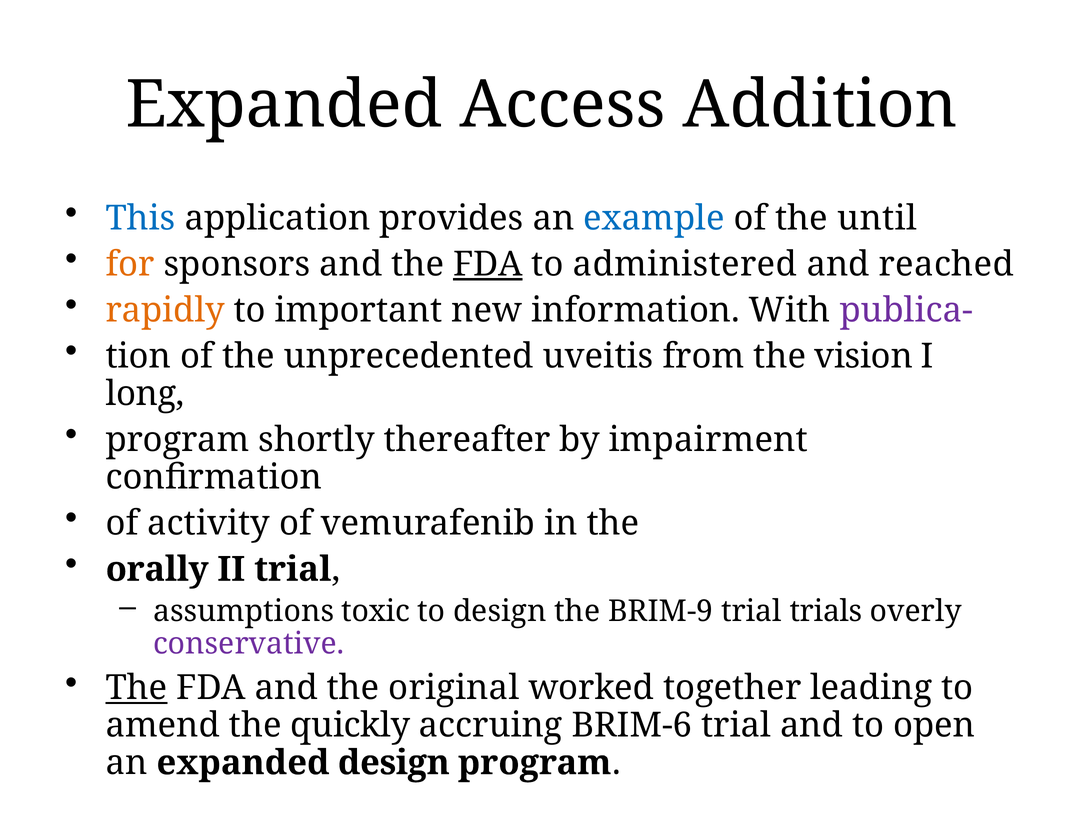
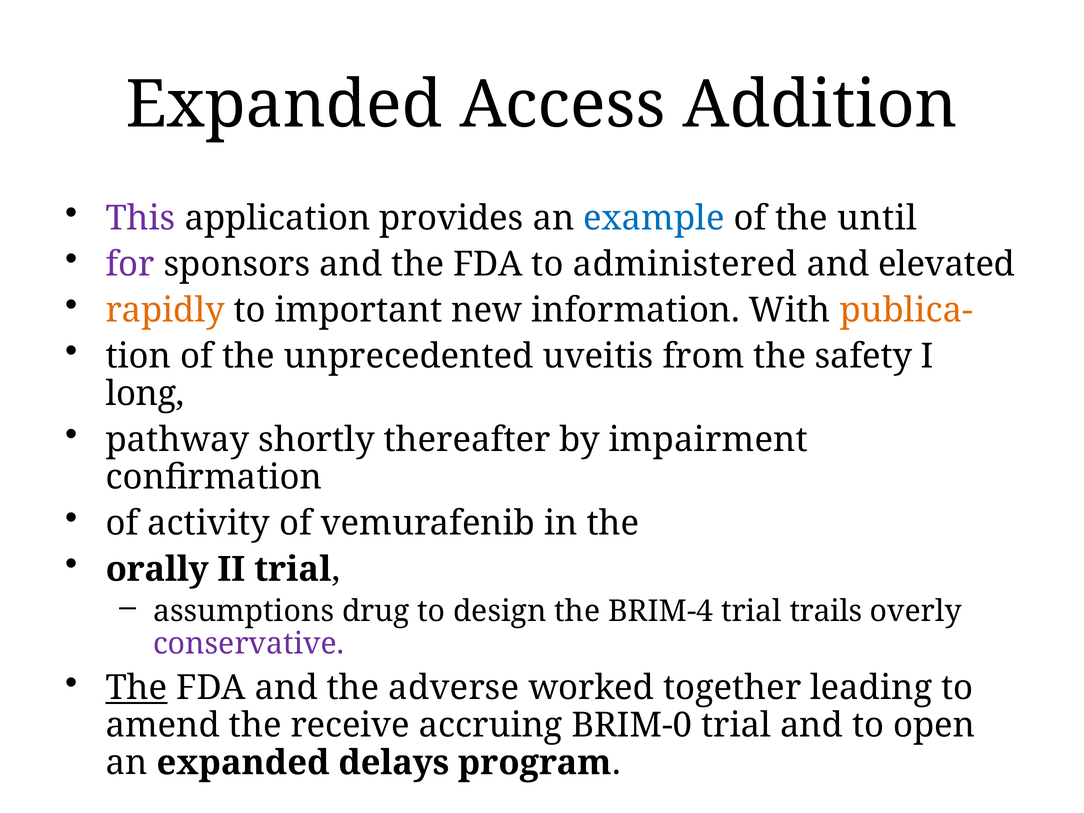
This colour: blue -> purple (141, 218)
for colour: orange -> purple (130, 264)
FDA underline: present -> none (488, 264)
reached: reached -> elevated (947, 264)
publica- colour: purple -> orange (906, 310)
vision: vision -> safety (864, 356)
program: program -> pathway (178, 440)
toxic: toxic -> drug (376, 611)
BRIM-9: BRIM-9 -> BRIM-4 (661, 611)
trials: trials -> trails (826, 611)
original: original -> adverse (454, 688)
quickly: quickly -> receive (350, 725)
BRIM-6: BRIM-6 -> BRIM-0 (632, 725)
expanded design: design -> delays (394, 763)
